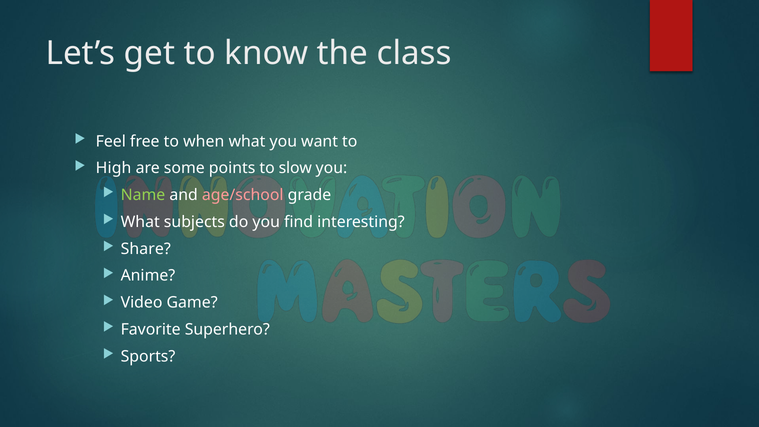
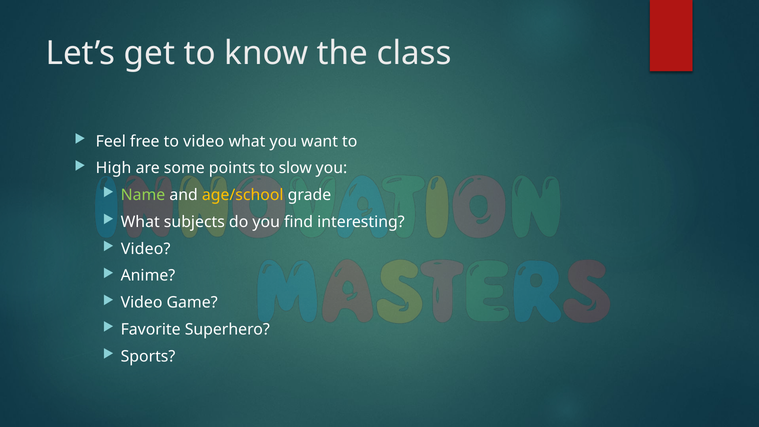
to when: when -> video (204, 141)
age/school colour: pink -> yellow (243, 195)
Share: Share -> Video (146, 249)
